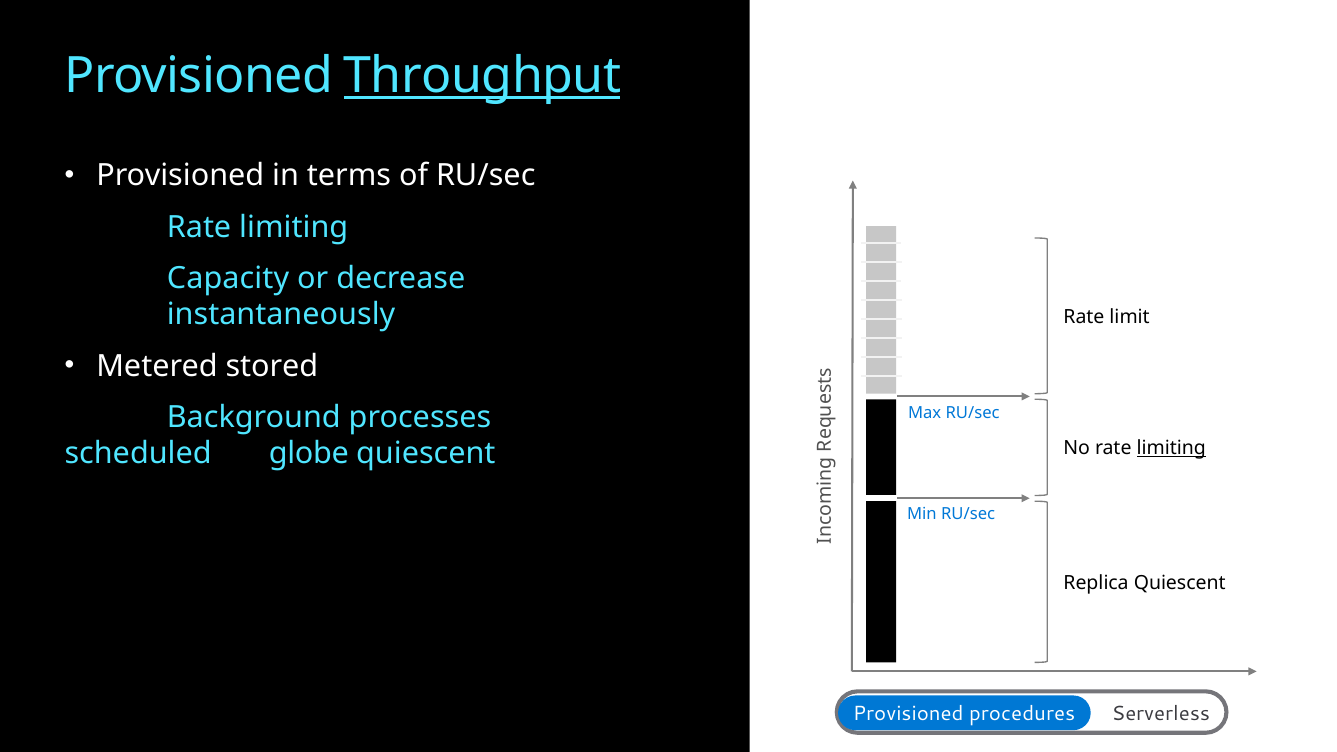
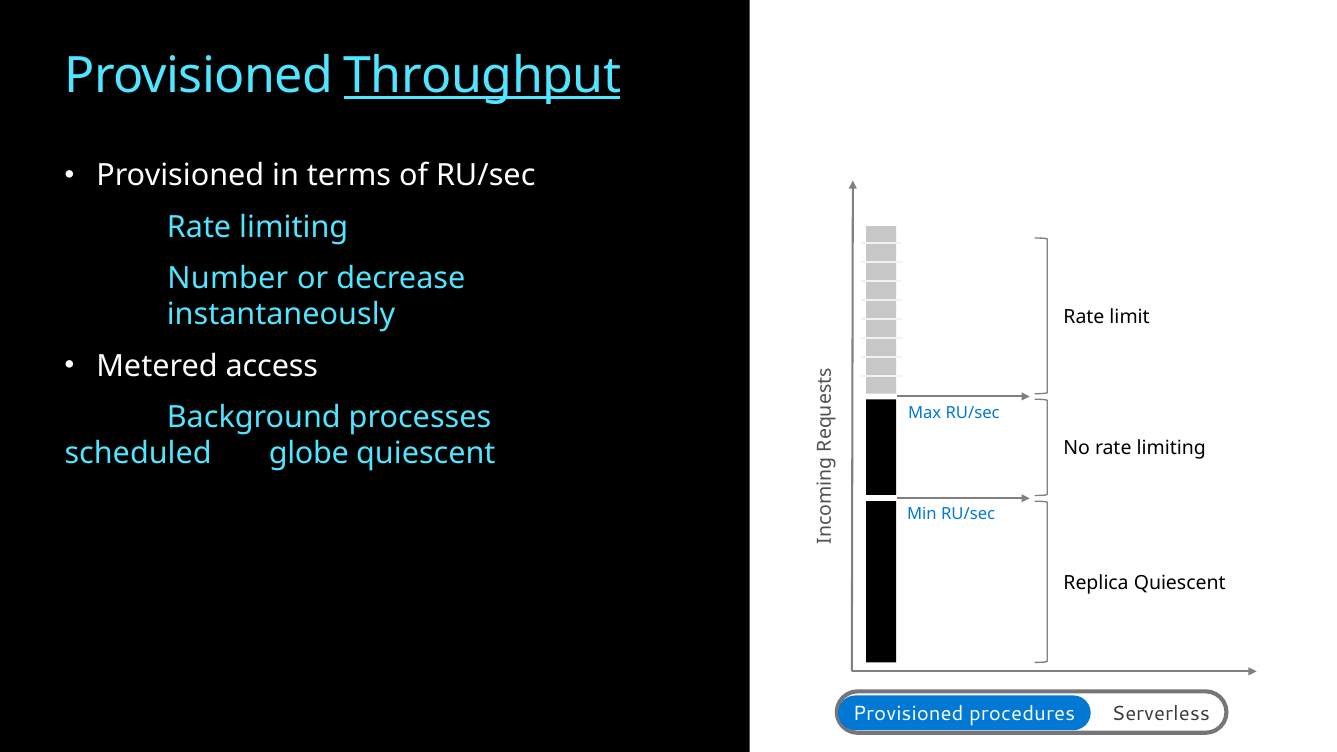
Capacity: Capacity -> Number (228, 278)
stored: stored -> access (272, 366)
limiting underline: present -> none (1171, 448)
